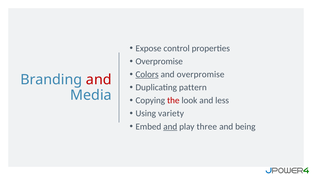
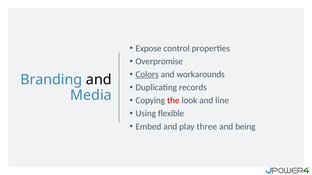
and overpromise: overpromise -> workarounds (201, 75)
and colour: red -> black (99, 80)
pattern: pattern -> records (193, 88)
less: less -> line (222, 101)
variety: variety -> flexible (171, 114)
and underline: present -> none (170, 127)
